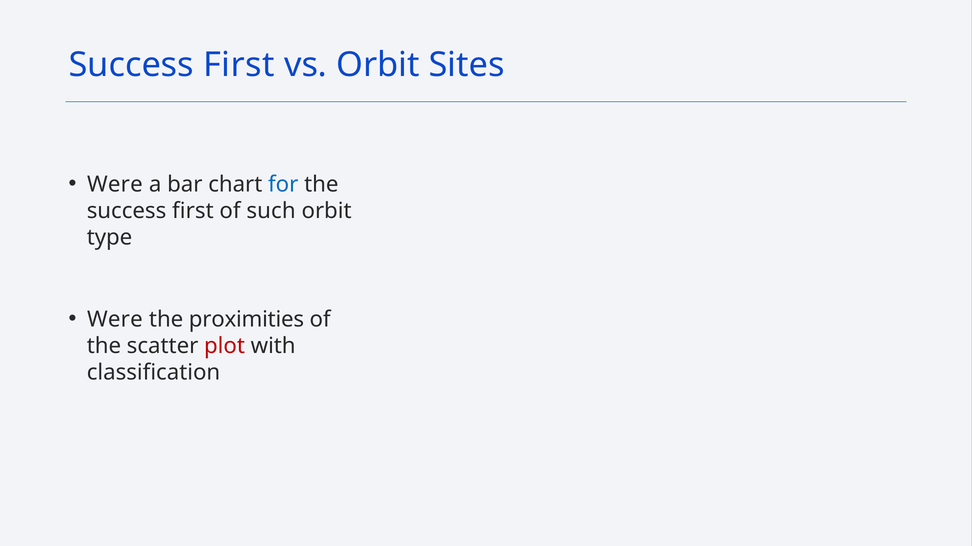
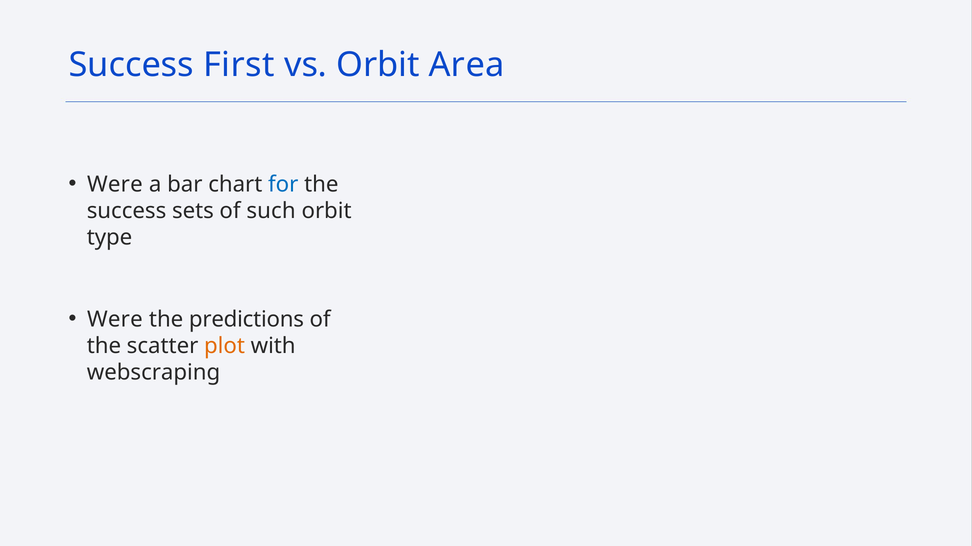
Sites: Sites -> Area (467, 65)
first: first -> sets (193, 211)
proximities: proximities -> predictions (246, 320)
plot colour: red -> orange (225, 346)
classification: classification -> webscraping (154, 373)
